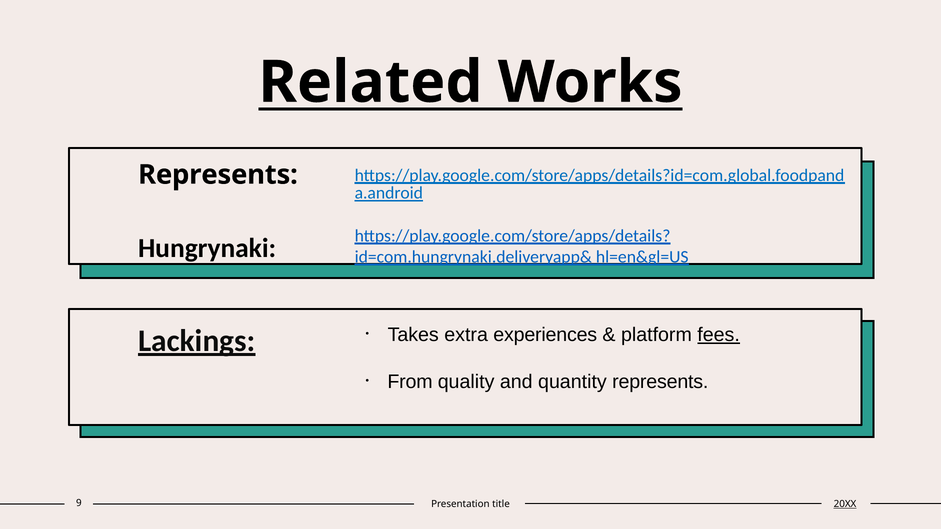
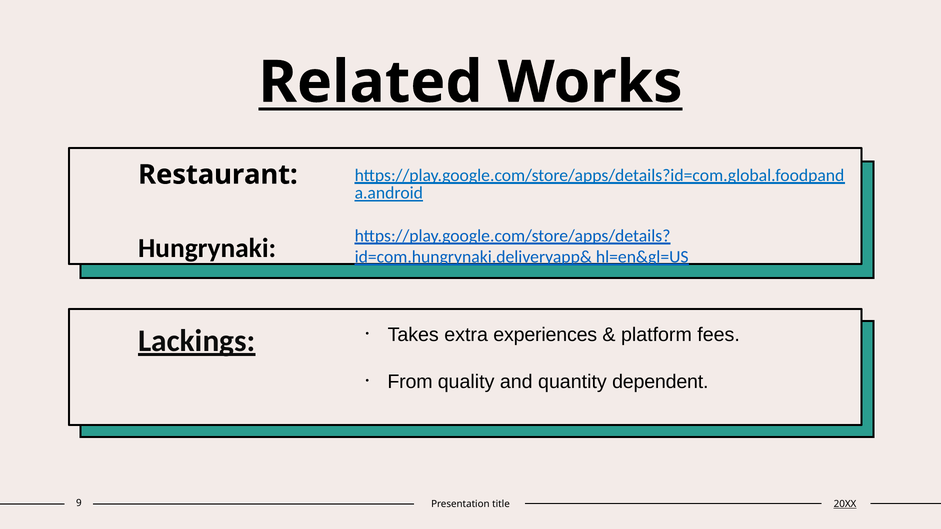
Represents: Represents -> Restaurant (218, 175)
fees underline: present -> none (719, 335)
quantity represents: represents -> dependent (660, 382)
